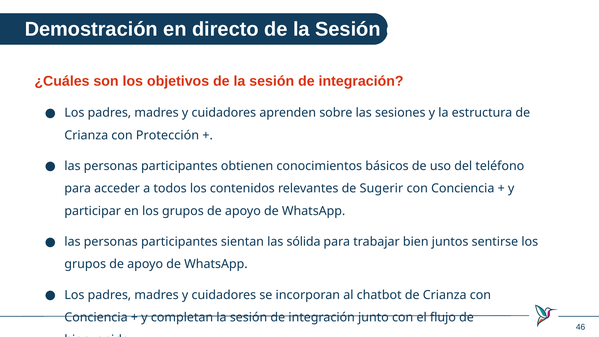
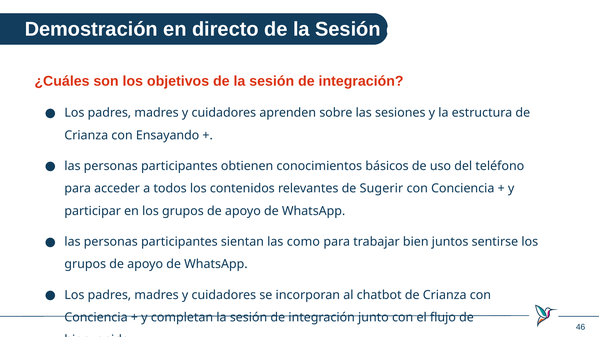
Protección: Protección -> Ensayando (168, 135)
sólida: sólida -> como (303, 242)
